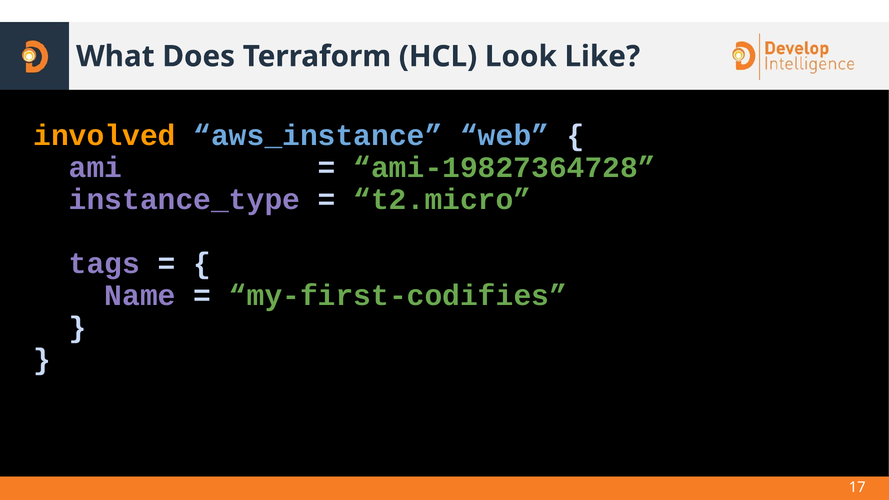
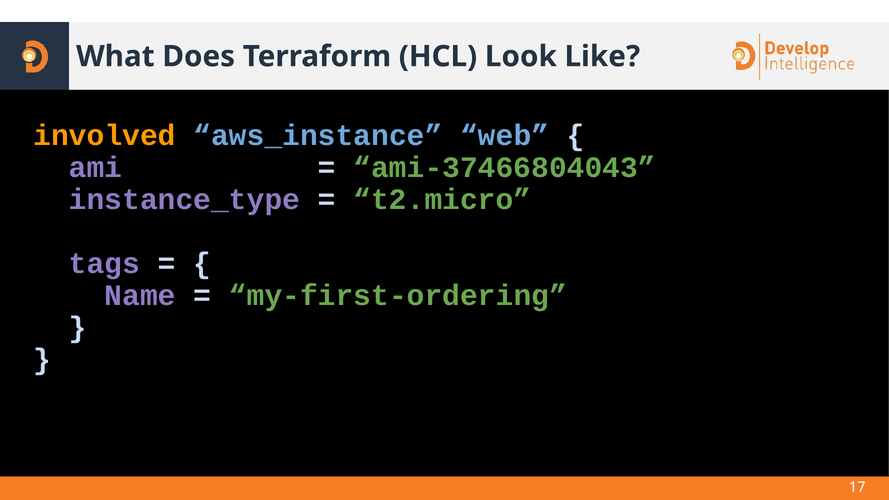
ami-19827364728: ami-19827364728 -> ami-37466804043 (505, 168)
my-first-codifies: my-first-codifies -> my-first-ordering (398, 296)
